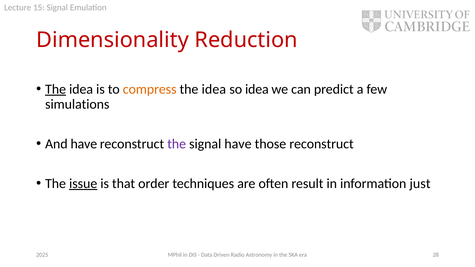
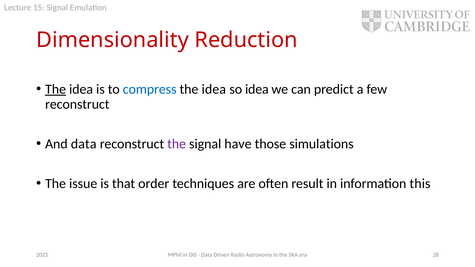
compress colour: orange -> blue (150, 89)
simulations: simulations -> reconstruct (77, 104)
And have: have -> data (84, 144)
those reconstruct: reconstruct -> simulations (321, 144)
issue underline: present -> none (83, 184)
just: just -> this (420, 184)
